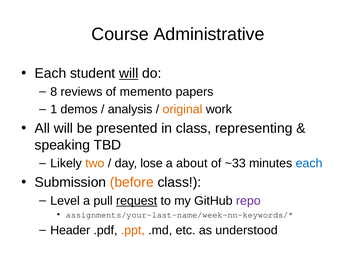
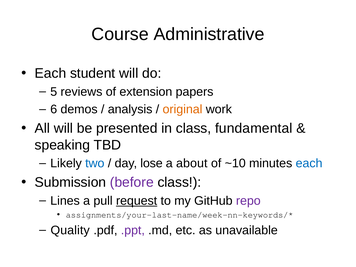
will underline: present -> none (129, 73)
8: 8 -> 5 (54, 92)
memento: memento -> extension (146, 92)
1: 1 -> 6 (54, 109)
representing: representing -> fundamental (254, 128)
two colour: orange -> blue (95, 163)
~33: ~33 -> ~10 (235, 163)
before colour: orange -> purple (132, 182)
Level: Level -> Lines (65, 201)
Header: Header -> Quality (70, 230)
.ppt colour: orange -> purple (133, 230)
understood: understood -> unavailable (247, 230)
